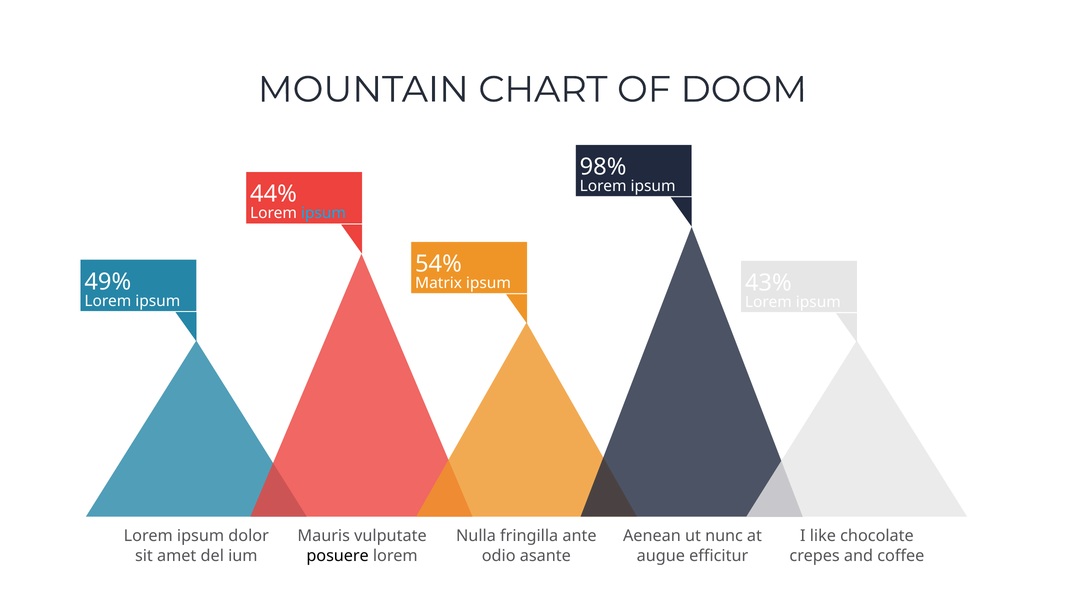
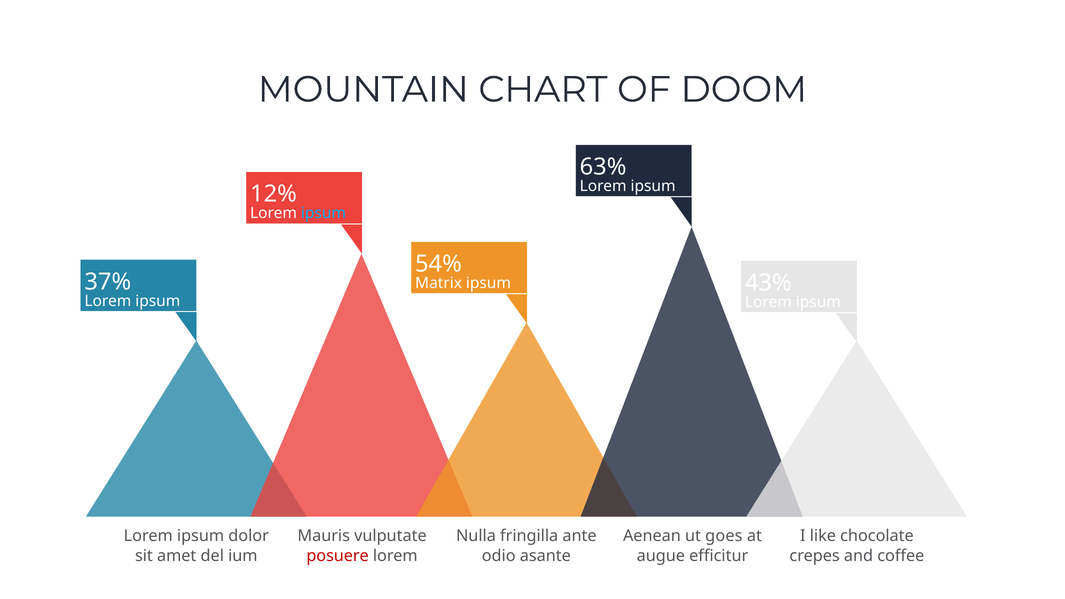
98%: 98% -> 63% (603, 167)
44%: 44% -> 12% (273, 194)
49%: 49% -> 37% (108, 282)
nunc: nunc -> goes (724, 536)
posuere colour: black -> red (338, 556)
